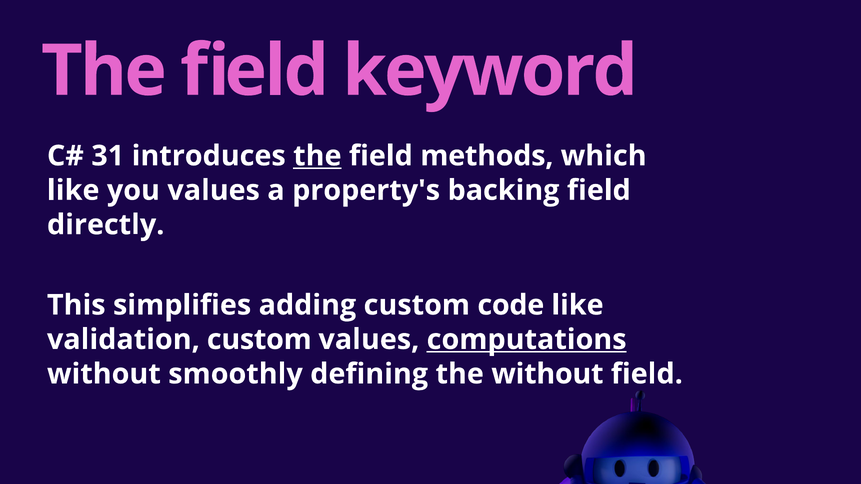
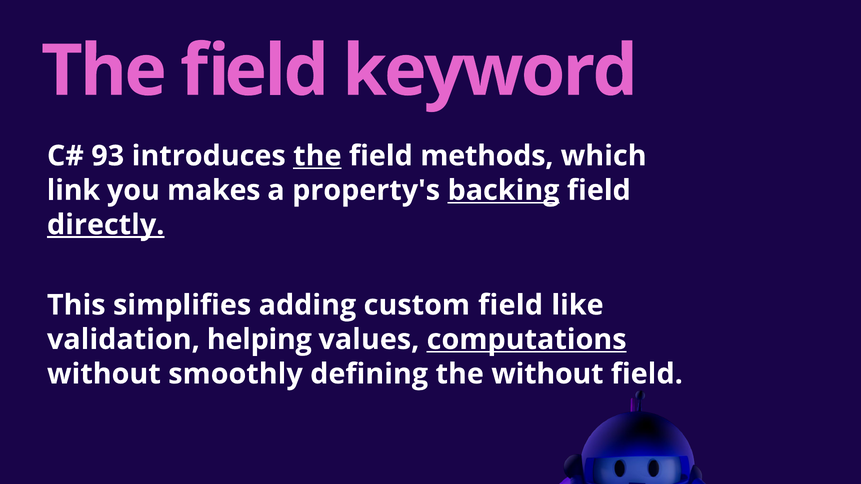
31: 31 -> 93 (108, 156)
like: like -> link (73, 190)
you values: values -> makes (214, 190)
backing underline: none -> present (503, 190)
directly underline: none -> present (106, 225)
custom code: code -> field (511, 305)
validation custom: custom -> helping (259, 340)
